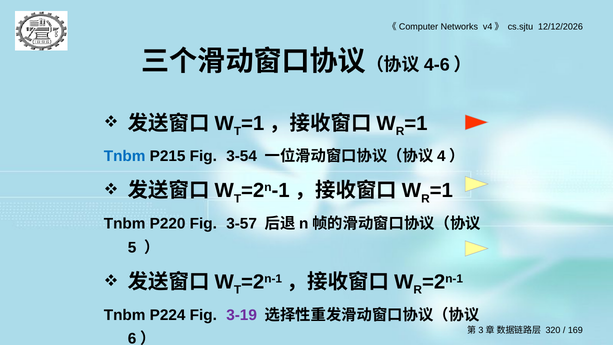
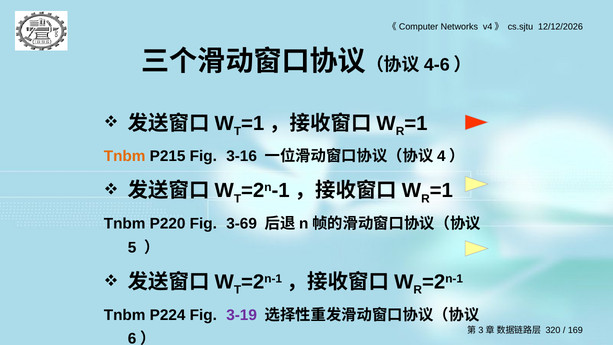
Tnbm colour: blue -> orange (125, 156)
3-54: 3-54 -> 3-16 (242, 156)
3-57: 3-57 -> 3-69 (242, 224)
